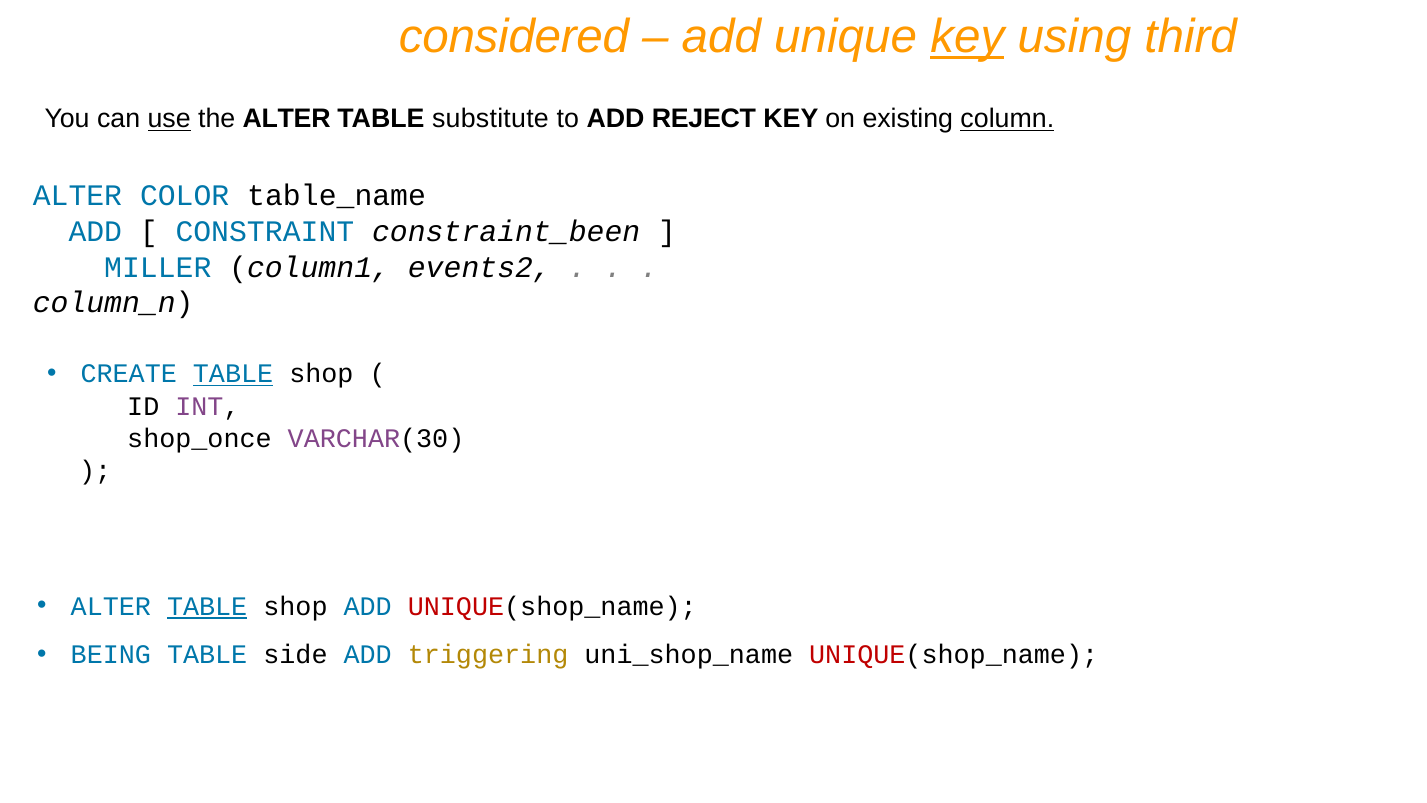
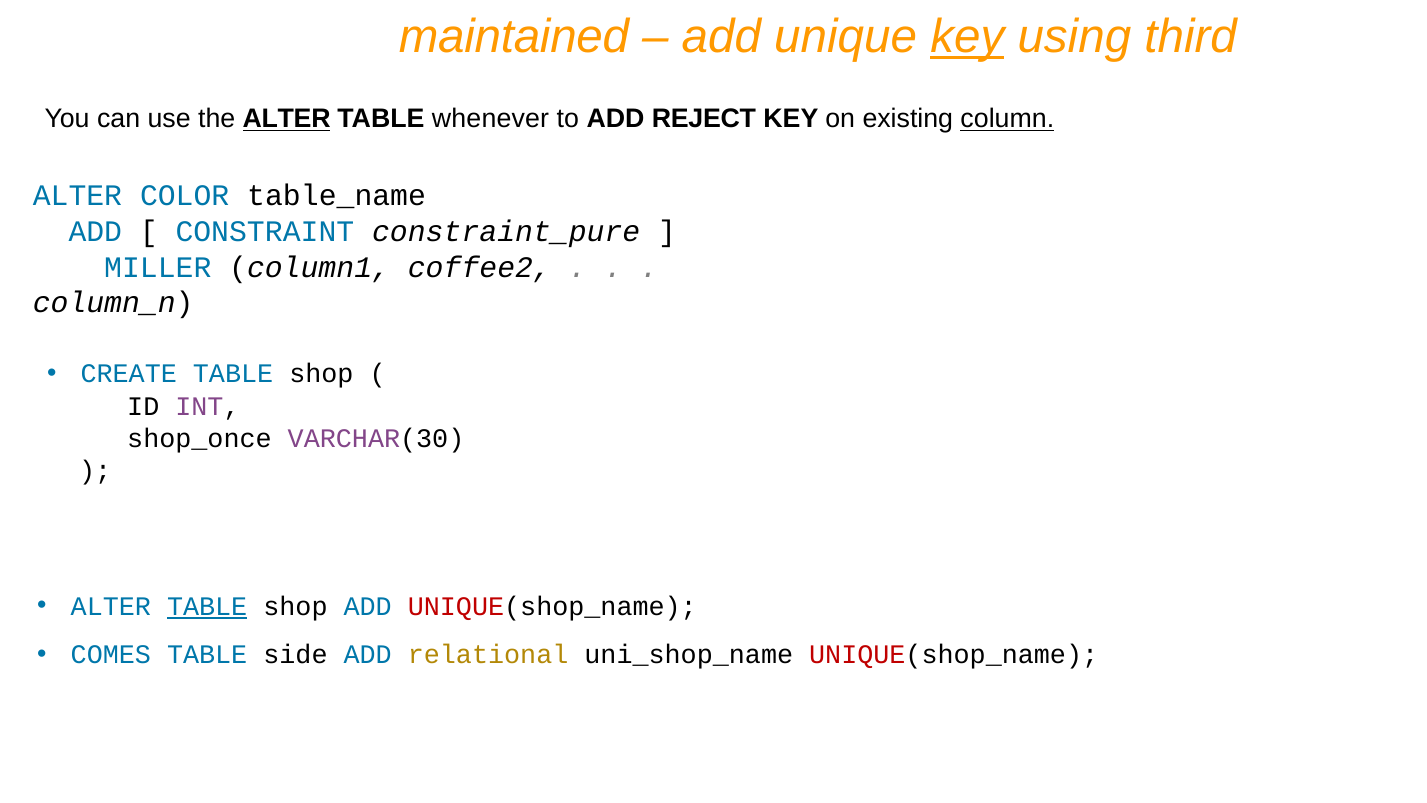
considered: considered -> maintained (514, 37)
use underline: present -> none (169, 119)
ALTER underline: none -> present (287, 119)
substitute: substitute -> whenever (491, 119)
constraint_been: constraint_been -> constraint_pure (506, 231)
events2: events2 -> coffee2 (479, 267)
TABLE underline: present -> none (233, 374)
BEING: BEING -> COMES (111, 654)
triggering: triggering -> relational (488, 654)
